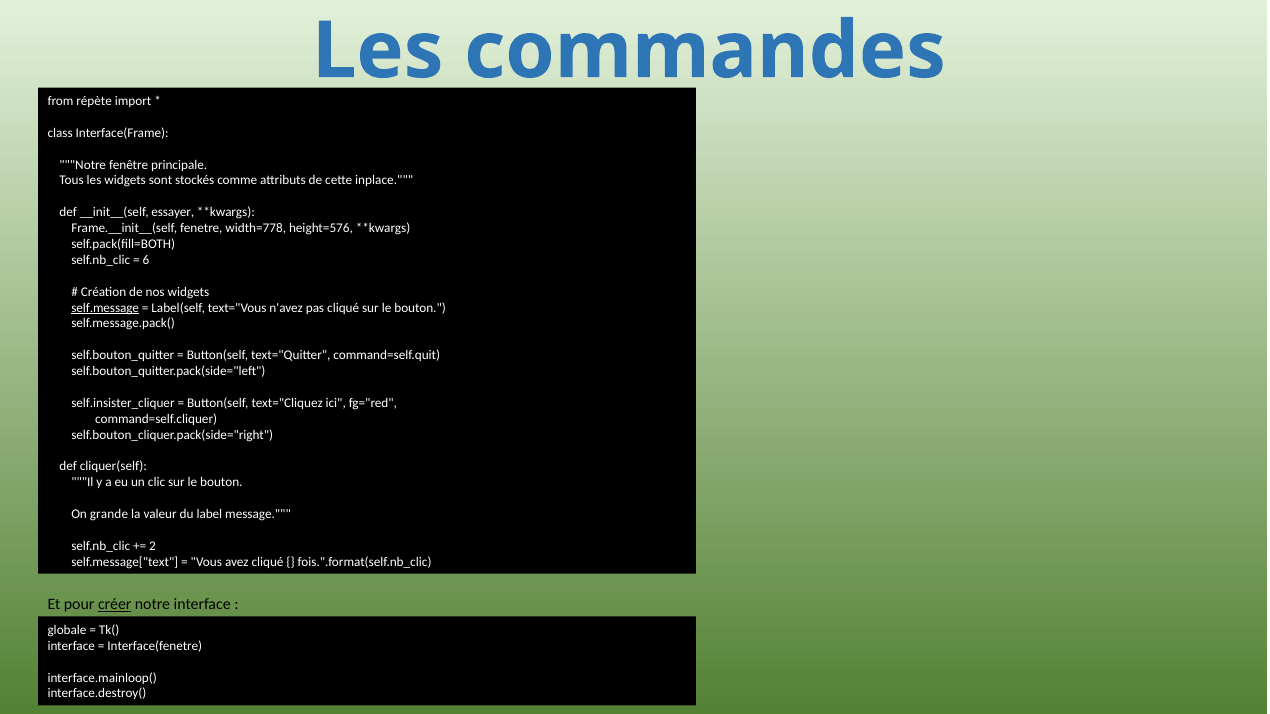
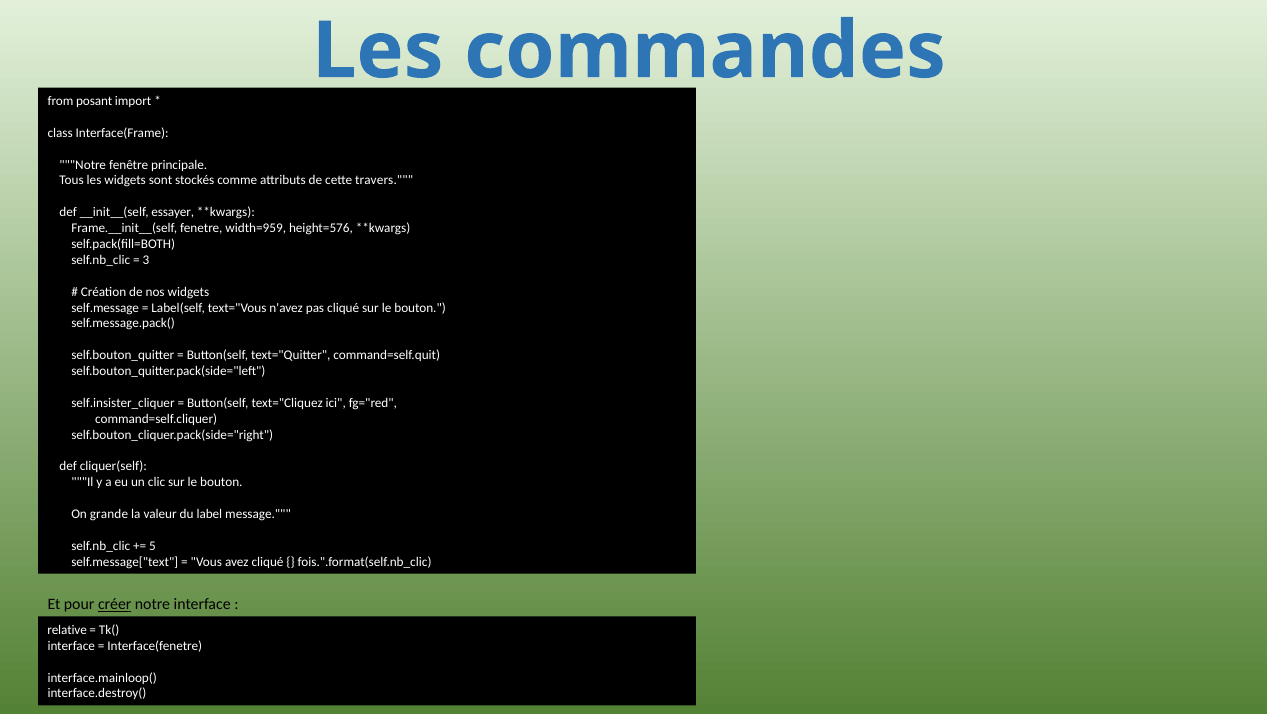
répète: répète -> posant (94, 101)
inplace: inplace -> travers (384, 181)
width=778: width=778 -> width=959 (256, 228)
6: 6 -> 3 (146, 260)
self.message underline: present -> none (105, 308)
2: 2 -> 5 (152, 546)
globale: globale -> relative (67, 630)
